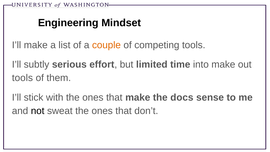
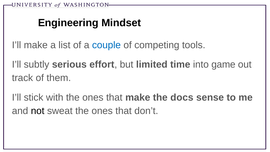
couple colour: orange -> blue (106, 45)
into make: make -> game (223, 64)
tools: tools -> track (22, 78)
